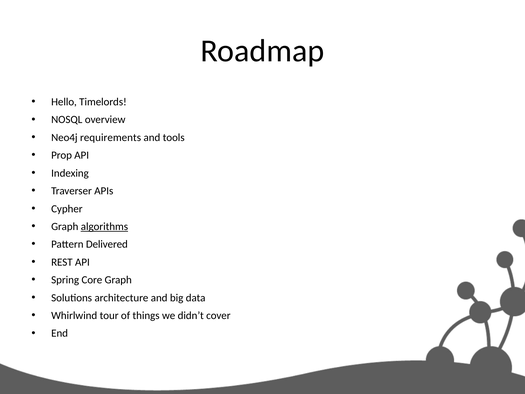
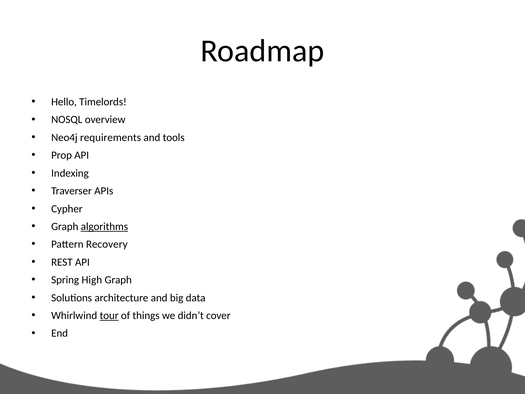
Delivered: Delivered -> Recovery (107, 244)
Core: Core -> High (92, 280)
tour underline: none -> present (109, 315)
